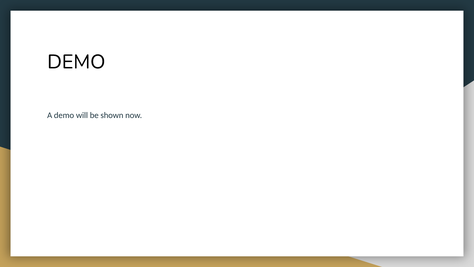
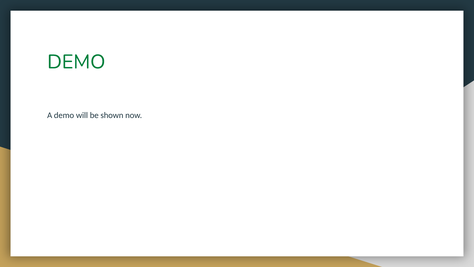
DEMO colour: black -> green (76, 62)
